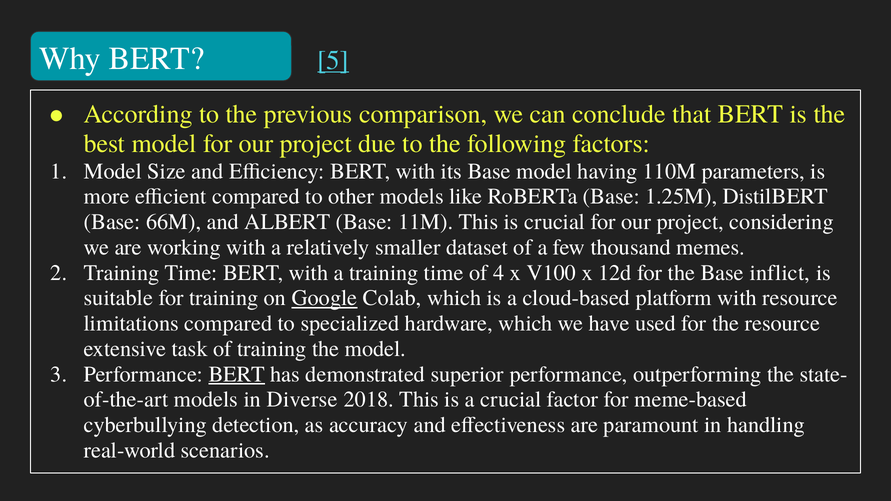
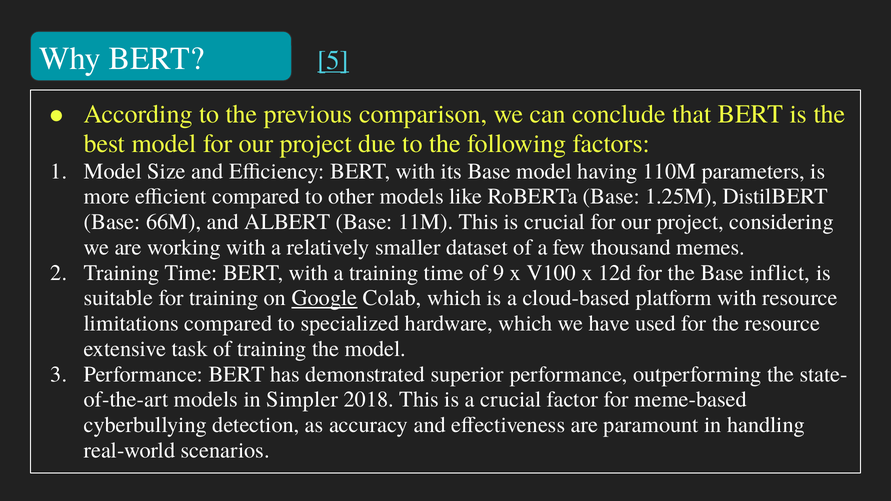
4: 4 -> 9 (499, 273)
BERT underline: present -> none (237, 374)
Diverse: Diverse -> Simpler (302, 400)
